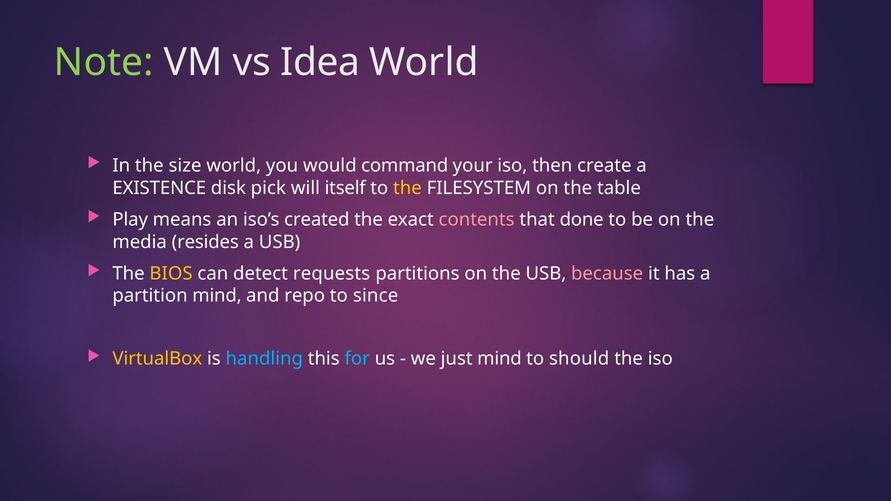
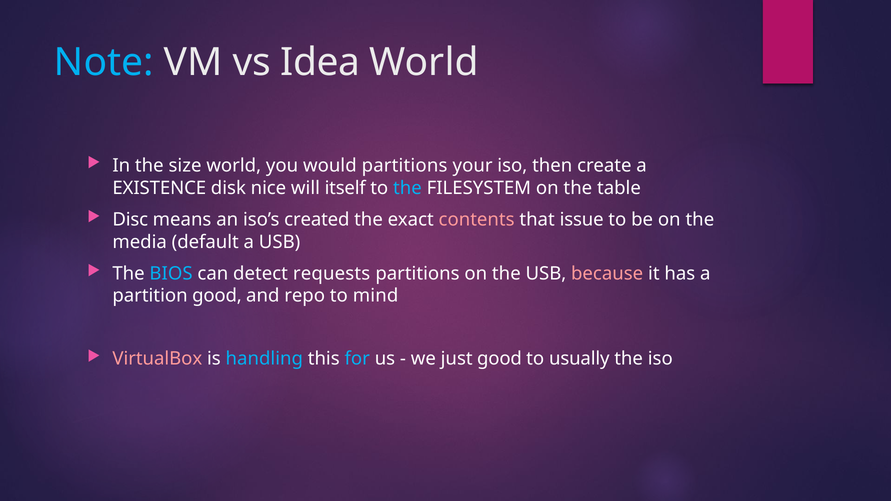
Note colour: light green -> light blue (104, 63)
would command: command -> partitions (405, 166)
pick: pick -> nice (268, 188)
the colour: yellow -> light blue (407, 188)
Play: Play -> Disc (130, 220)
done: done -> issue (582, 220)
resides: resides -> default (205, 242)
BIOS colour: yellow -> light blue (171, 274)
partition mind: mind -> good (217, 296)
since: since -> mind (376, 296)
VirtualBox colour: yellow -> pink (157, 359)
just mind: mind -> good (499, 359)
should: should -> usually (579, 359)
